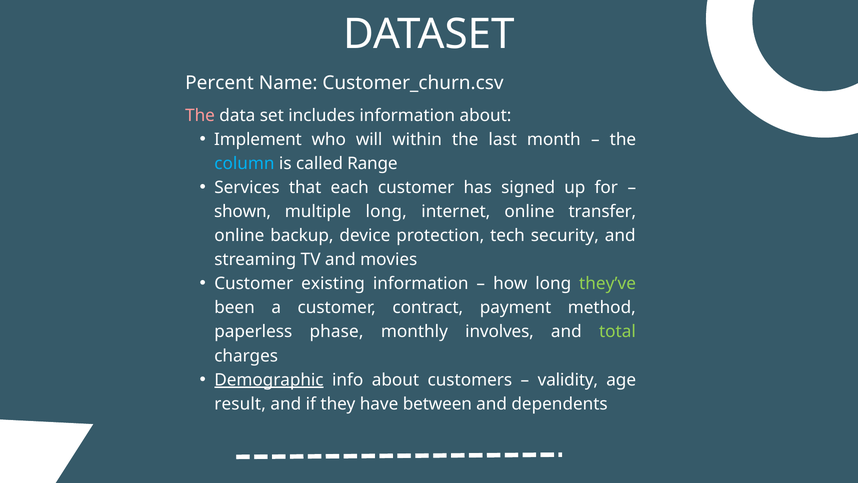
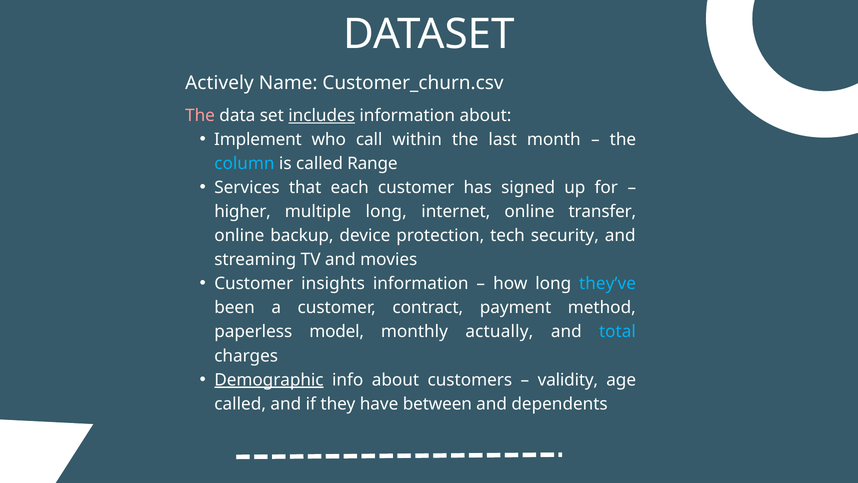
Percent: Percent -> Actively (219, 83)
includes underline: none -> present (322, 115)
will: will -> call (369, 139)
shown: shown -> higher (243, 211)
existing: existing -> insights (333, 284)
they’ve colour: light green -> light blue (608, 284)
phase: phase -> model (337, 332)
involves: involves -> actually (499, 332)
total colour: light green -> light blue (617, 332)
result: result -> called (240, 404)
